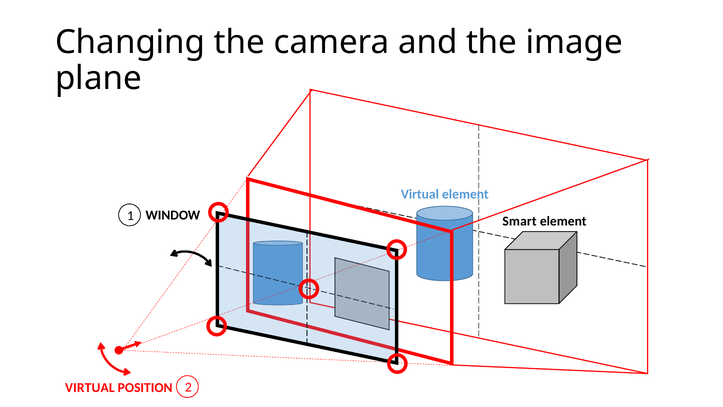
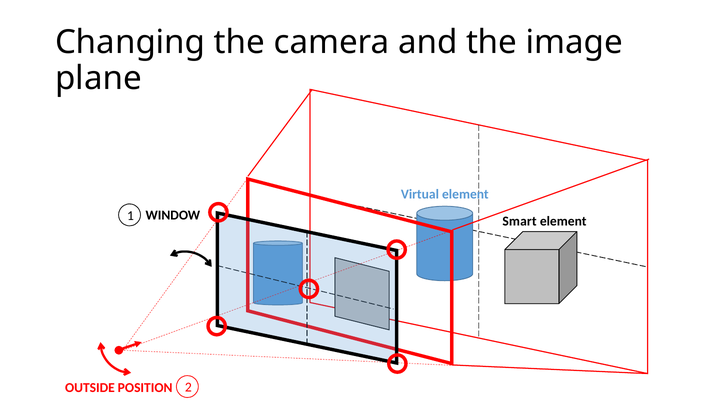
VIRTUAL: VIRTUAL -> OUTSIDE (90, 387)
